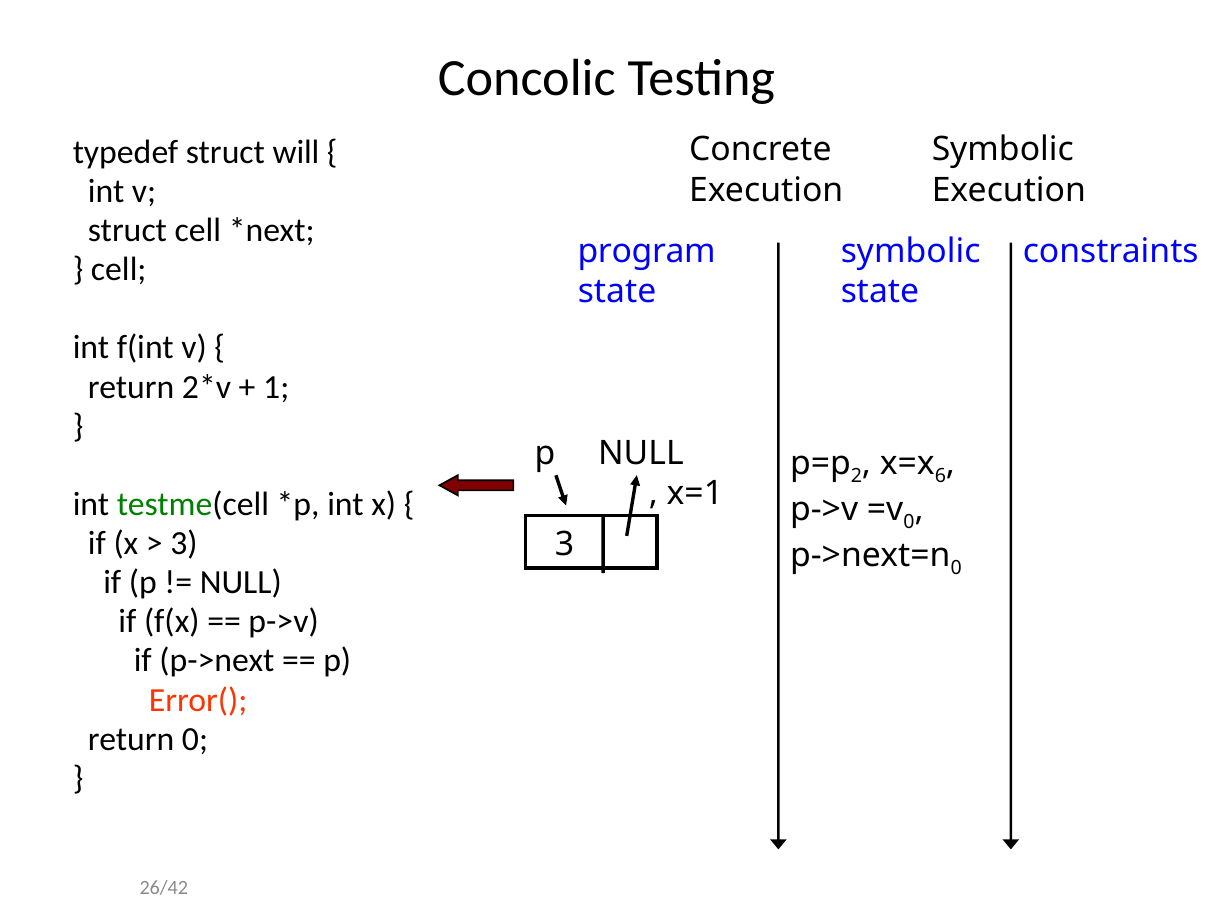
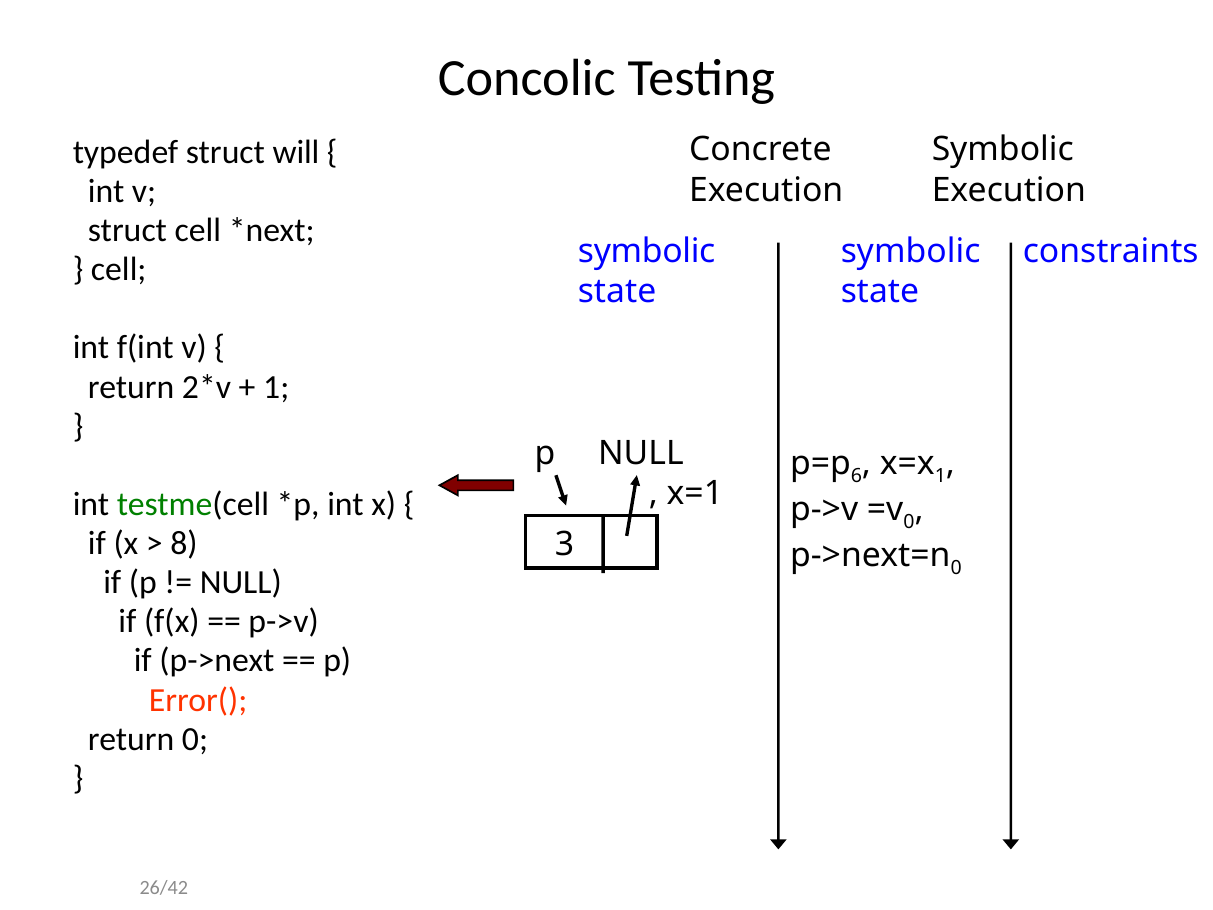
program: program -> symbolic (647, 251)
2: 2 -> 6 (856, 476)
6: 6 -> 1 (940, 476)
3: 3 -> 8 (184, 543)
